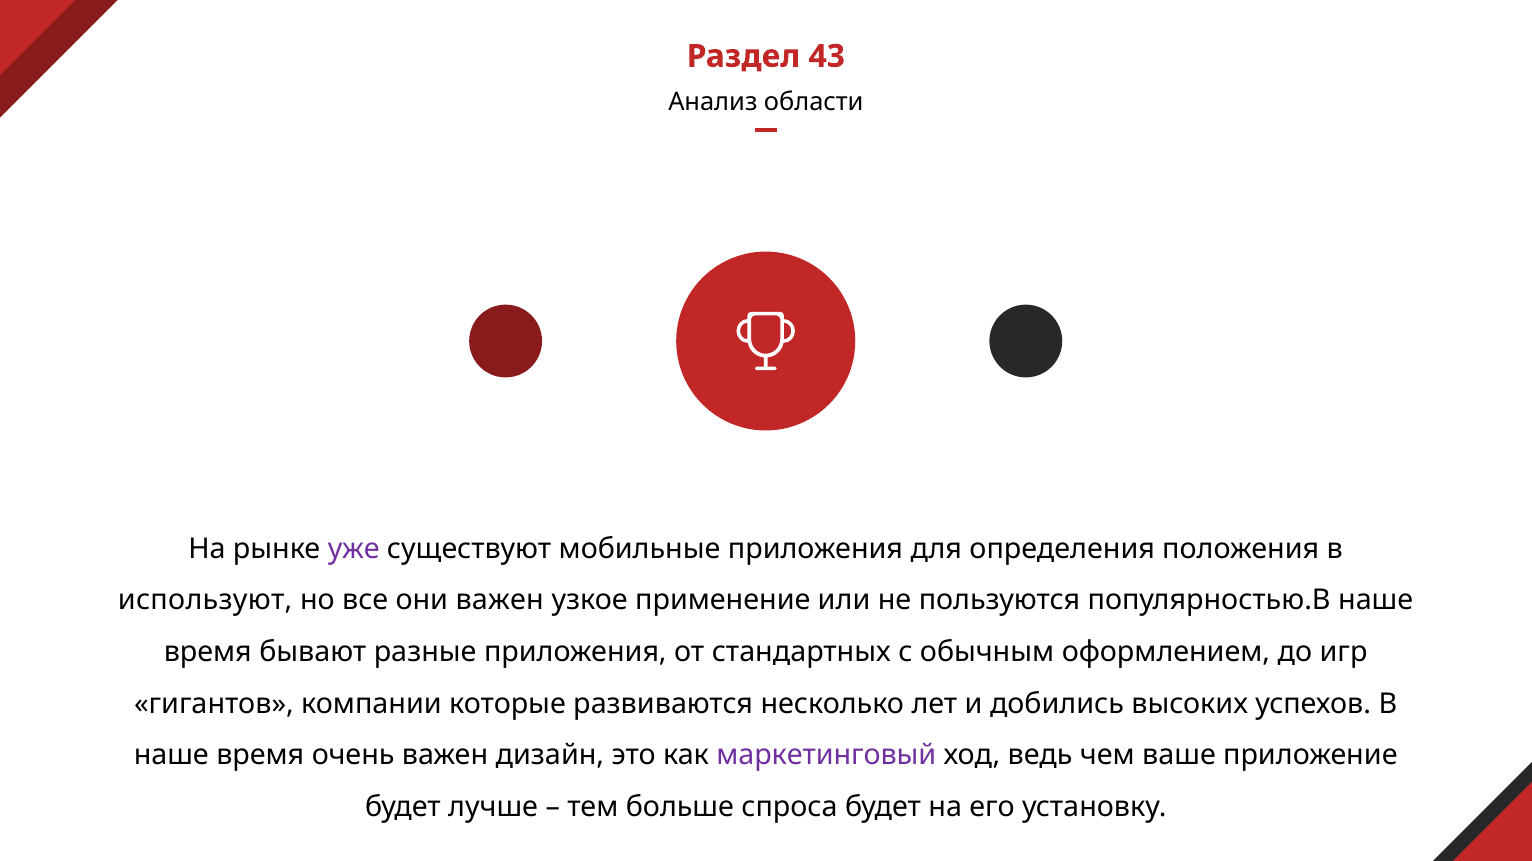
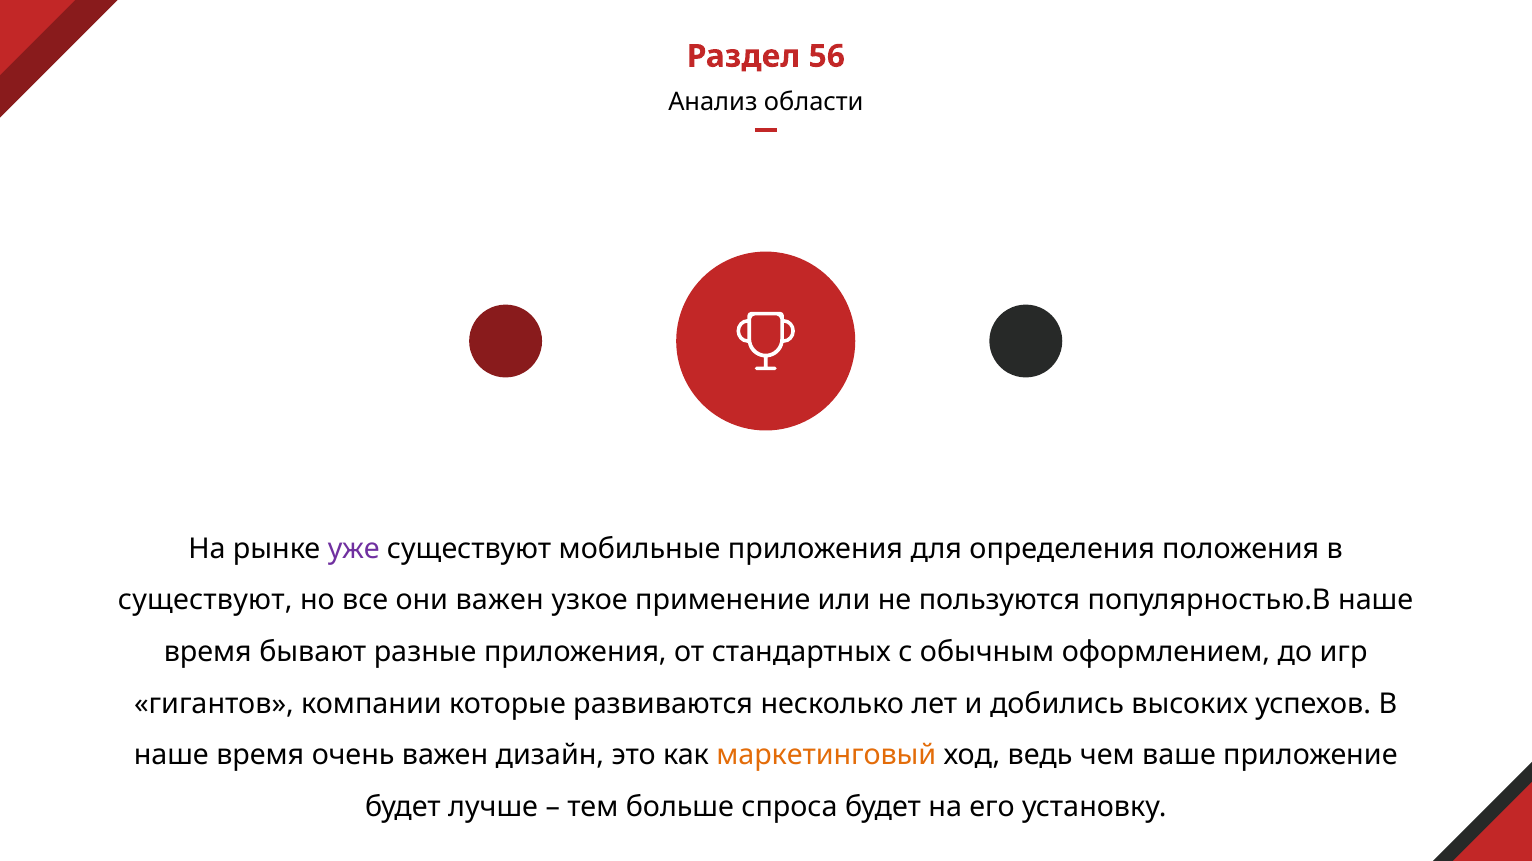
43: 43 -> 56 (827, 56)
используют: используют -> существуют (205, 601)
маркетинговый colour: purple -> orange (826, 756)
